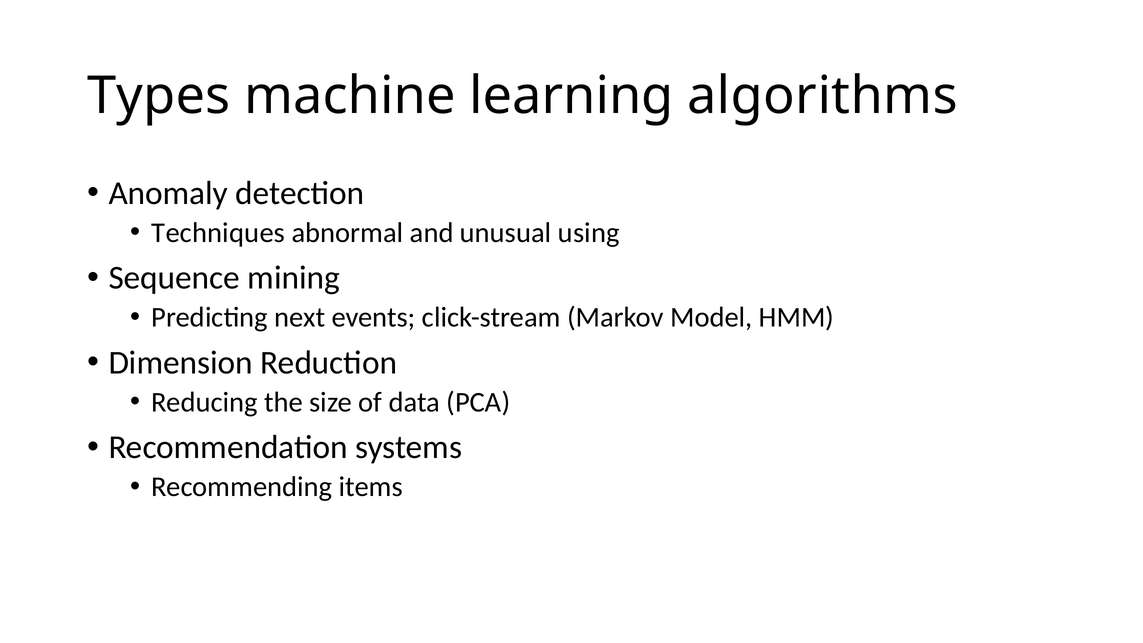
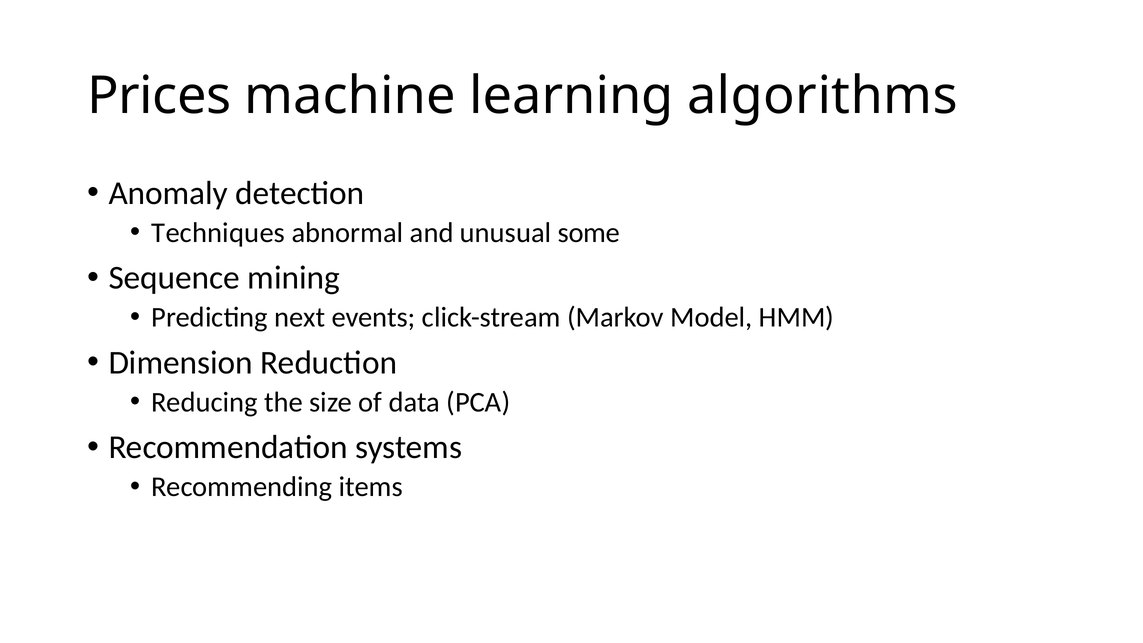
Types: Types -> Prices (159, 96)
using: using -> some (589, 233)
